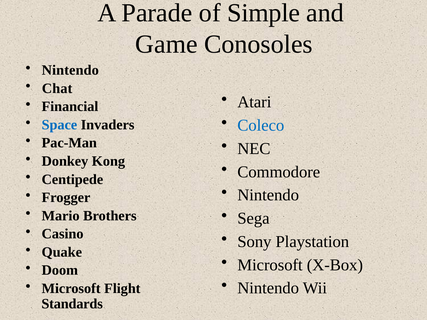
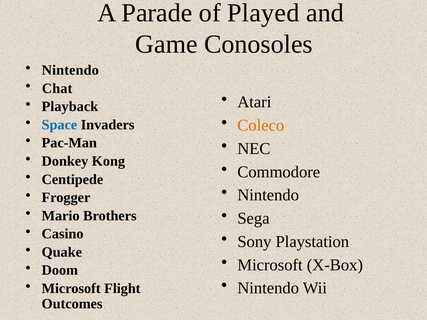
Simple: Simple -> Played (263, 13)
Financial: Financial -> Playback (70, 107)
Coleco colour: blue -> orange (261, 125)
Standards: Standards -> Outcomes (72, 304)
